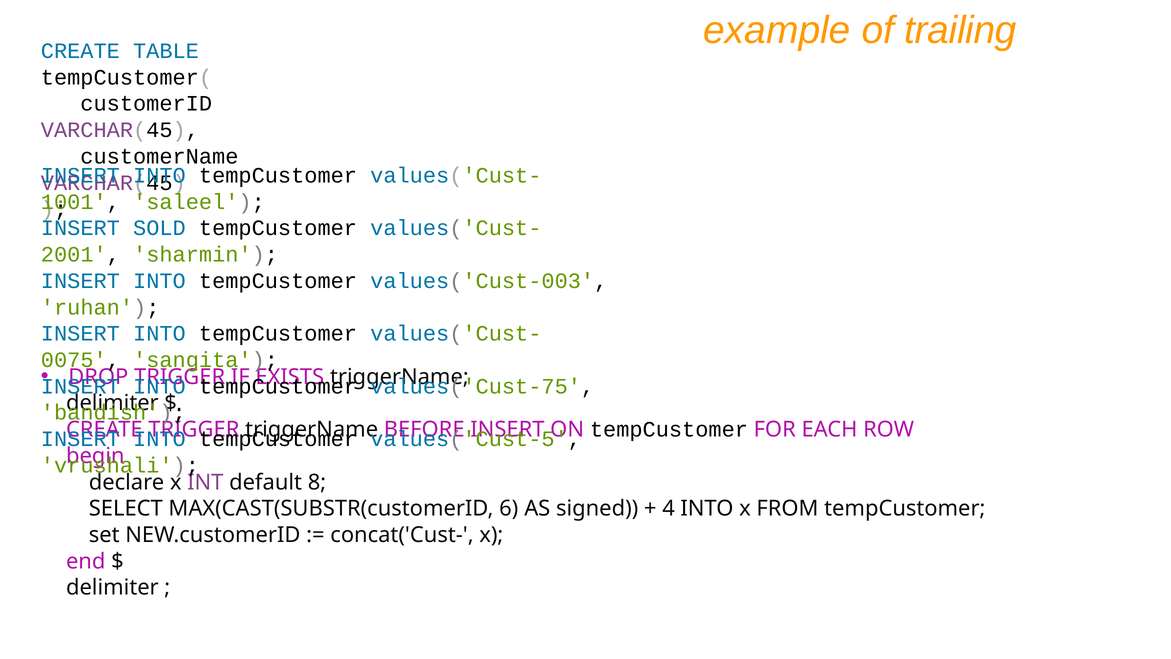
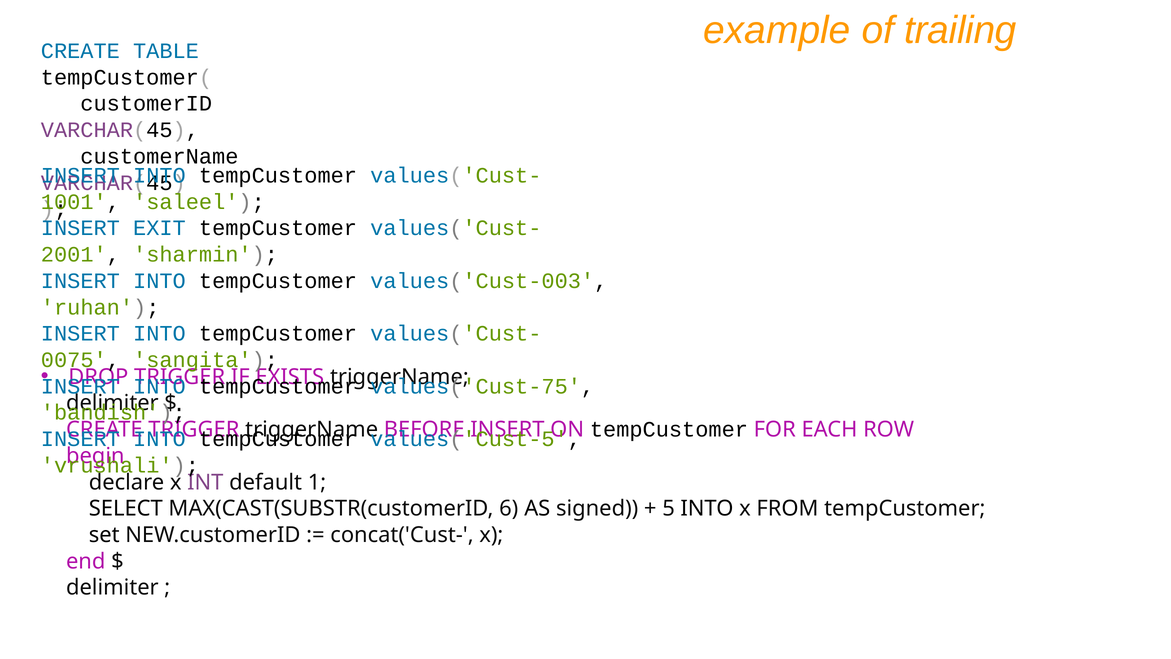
SOLD: SOLD -> EXIT (159, 228)
8: 8 -> 1 (317, 482)
4: 4 -> 5 (669, 508)
